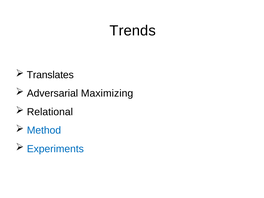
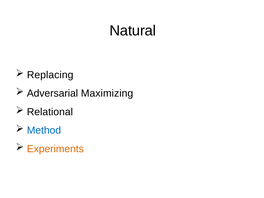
Trends: Trends -> Natural (133, 31)
Translates: Translates -> Replacing (50, 75)
Experiments colour: blue -> orange (55, 149)
